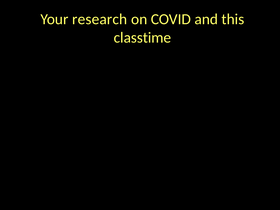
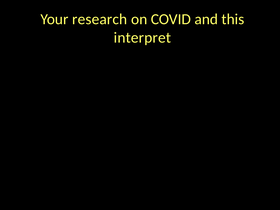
classtime: classtime -> interpret (142, 38)
